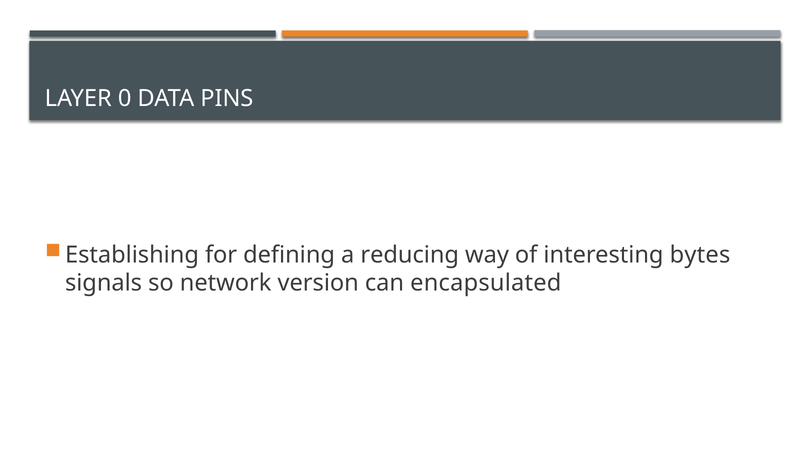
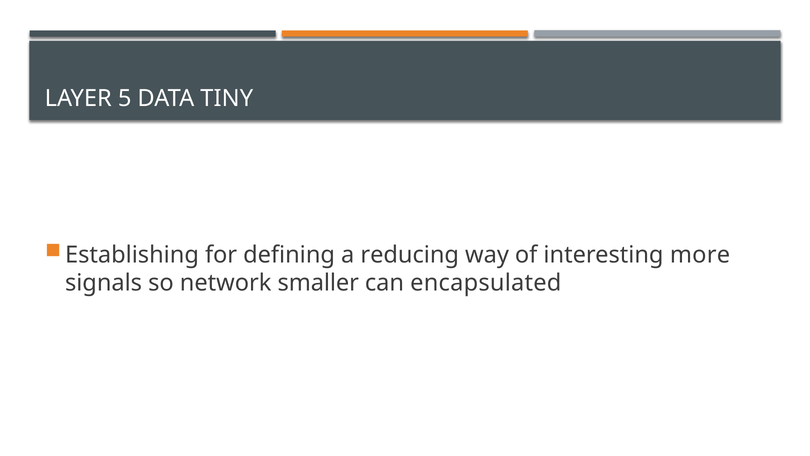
0: 0 -> 5 (125, 98)
PINS: PINS -> TINY (227, 98)
bytes: bytes -> more (700, 255)
version: version -> smaller (318, 283)
